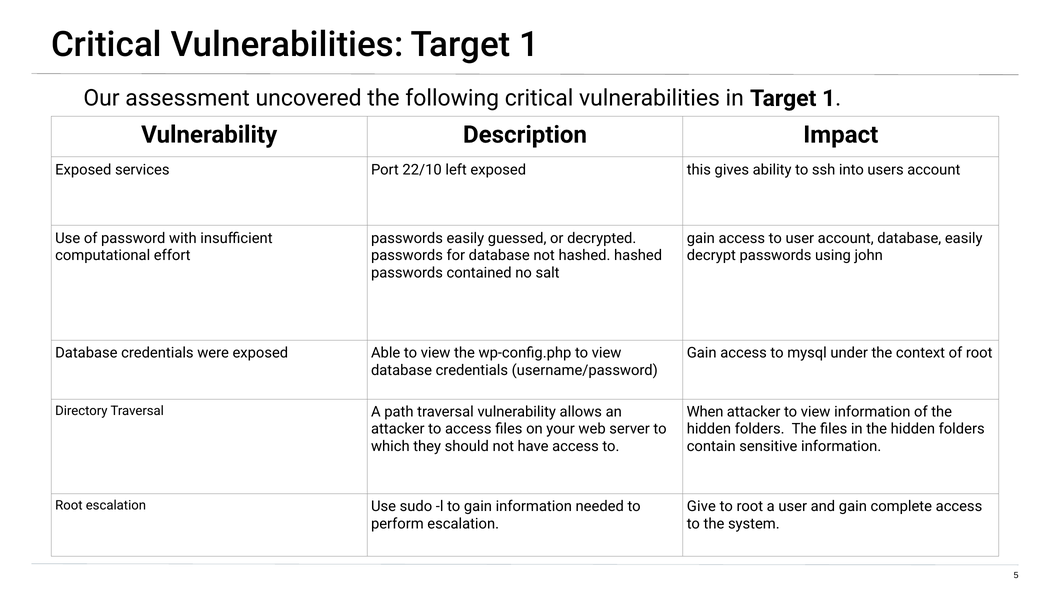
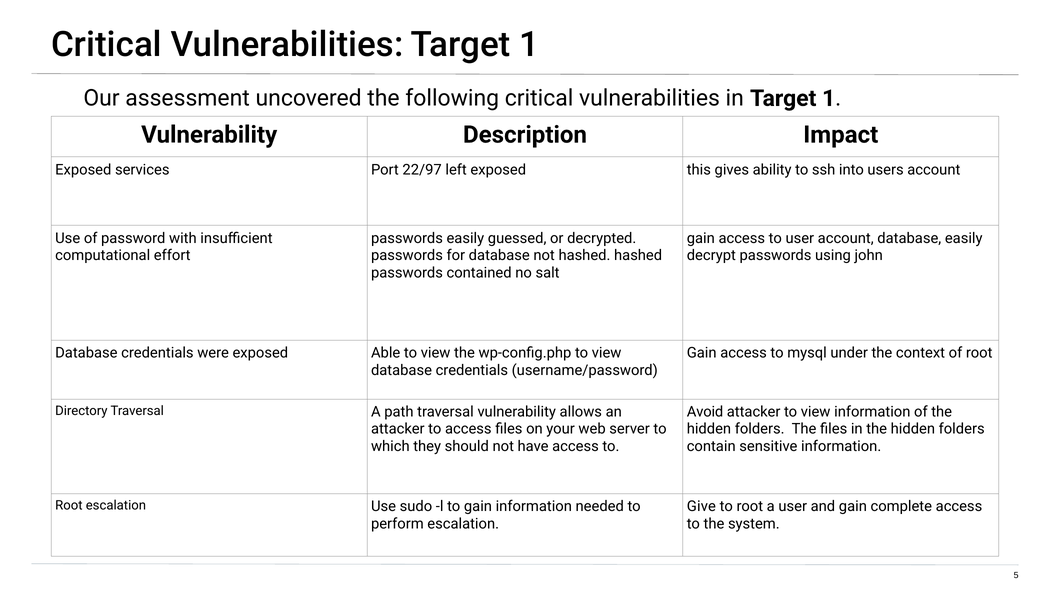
22/10: 22/10 -> 22/97 (422, 170)
When: When -> Avoid (705, 412)
